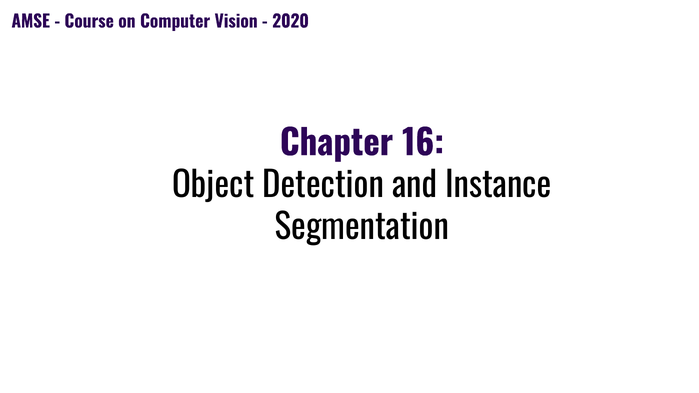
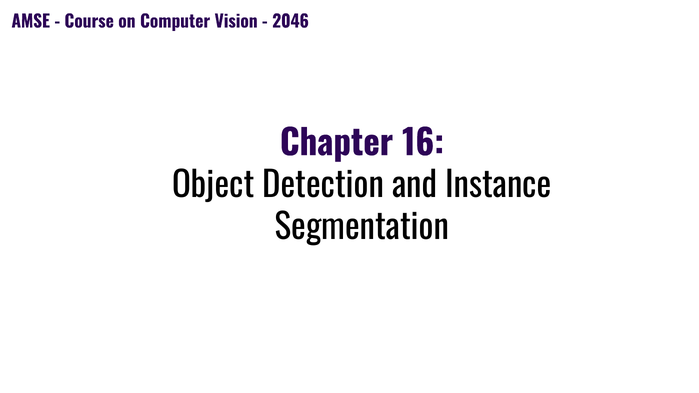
2020: 2020 -> 2046 (291, 22)
